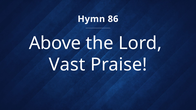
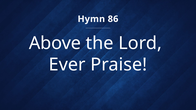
Vast: Vast -> Ever (67, 65)
